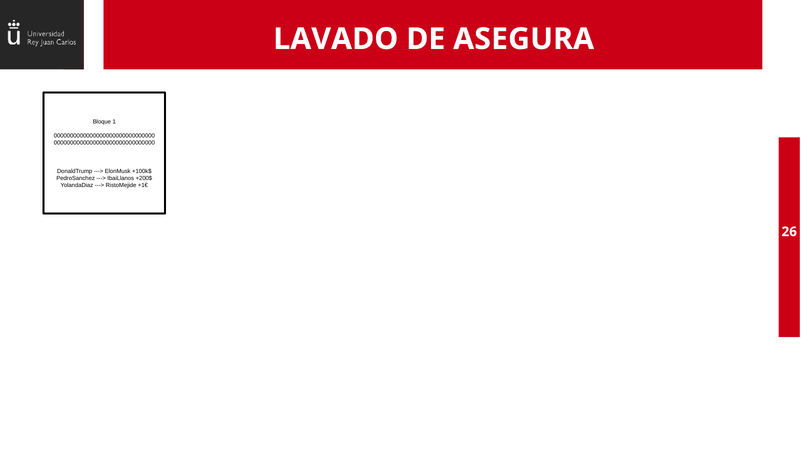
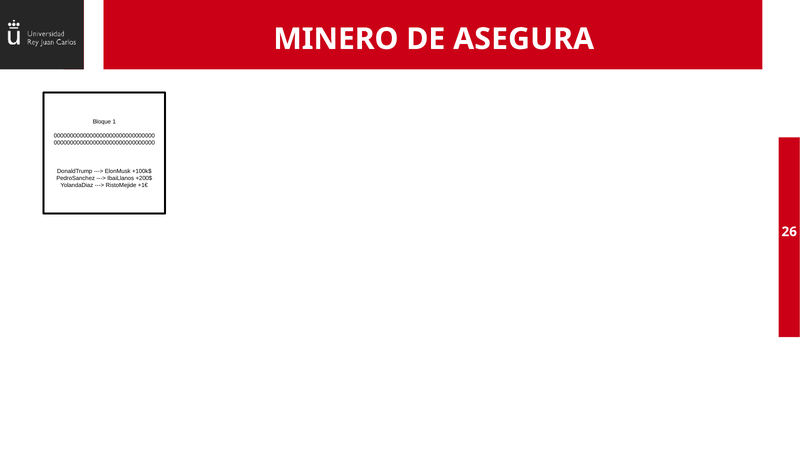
LAVADO: LAVADO -> MINERO (336, 39)
